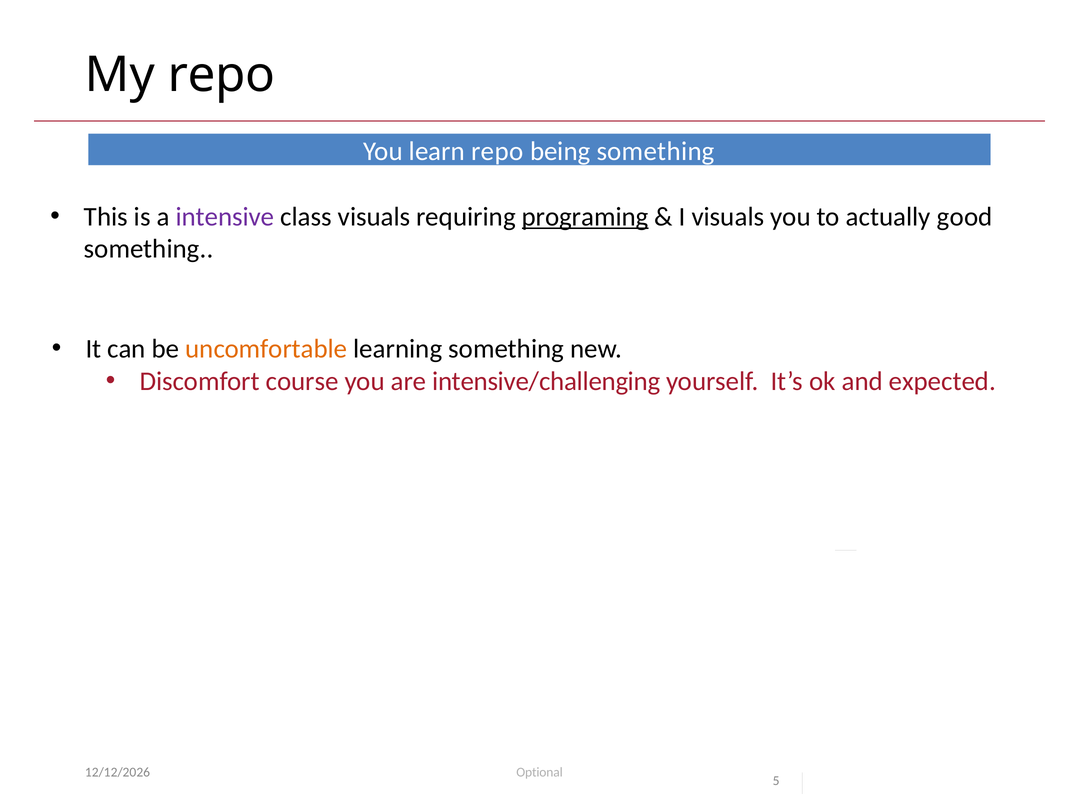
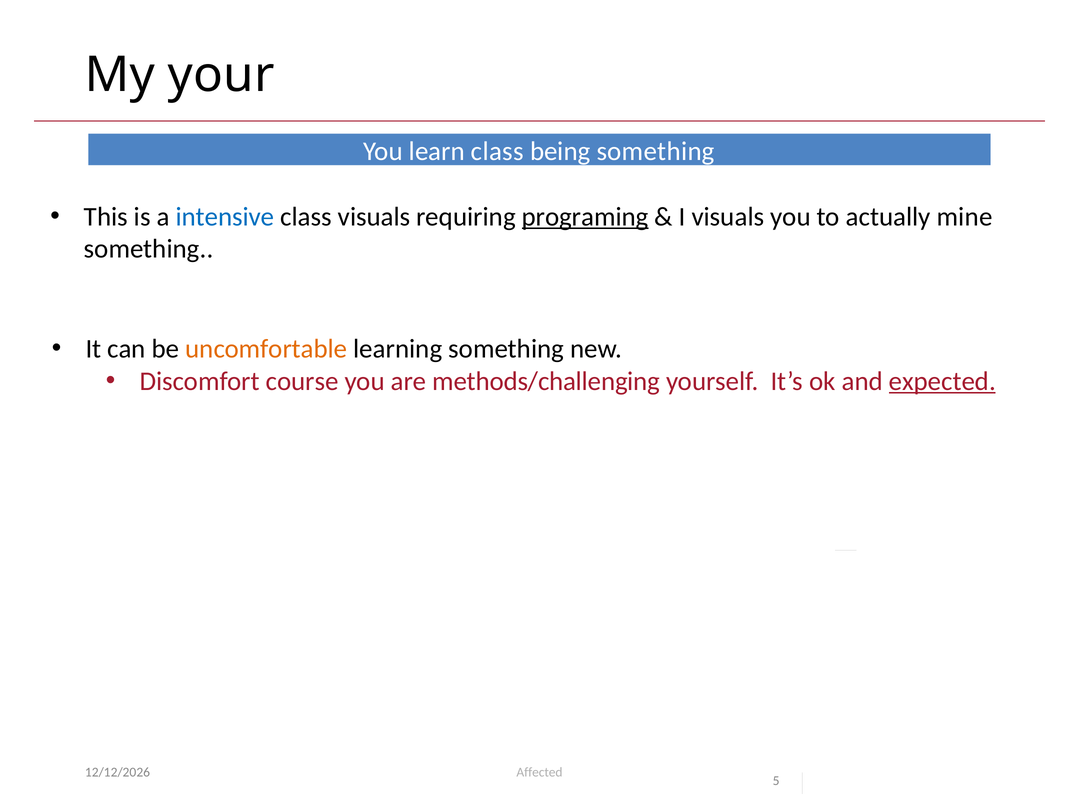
My repo: repo -> your (221, 75)
learn repo: repo -> class (497, 151)
intensive colour: purple -> blue (225, 217)
good: good -> mine (965, 217)
intensive/challenging: intensive/challenging -> methods/challenging (546, 381)
expected underline: none -> present (942, 381)
Optional: Optional -> Affected (539, 772)
